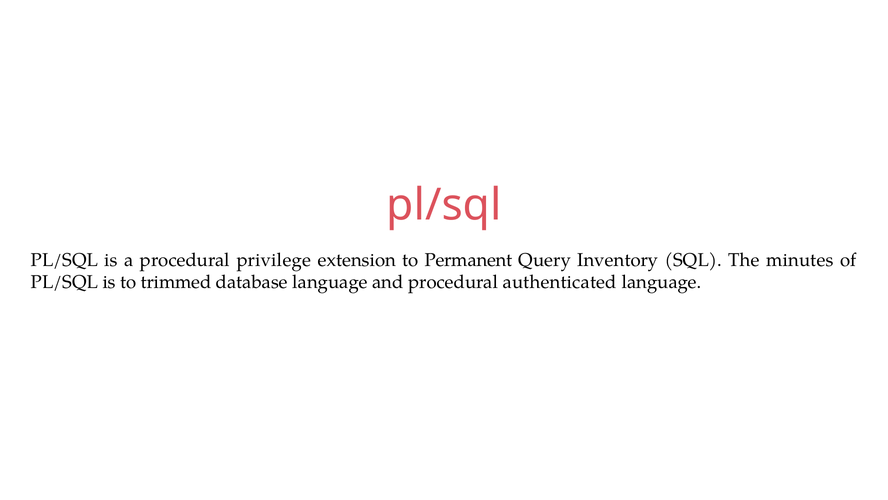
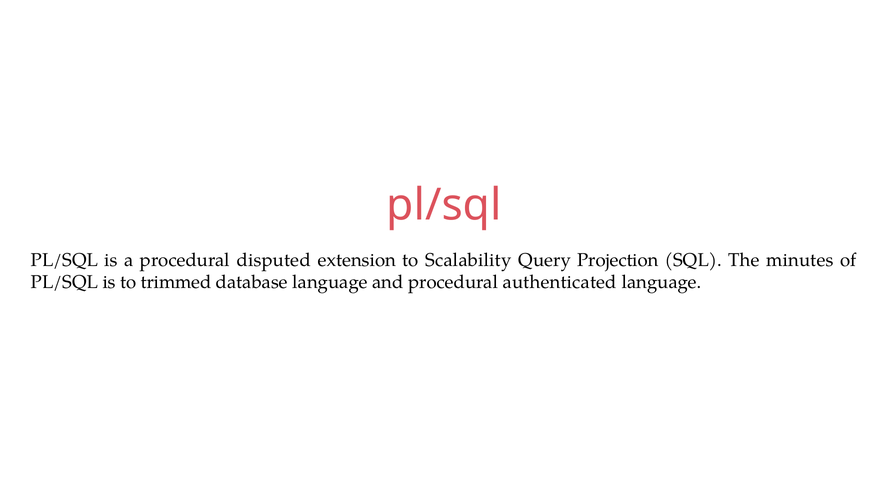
privilege: privilege -> disputed (274, 260)
Permanent: Permanent -> Scalability (468, 260)
Inventory: Inventory -> Projection (618, 260)
